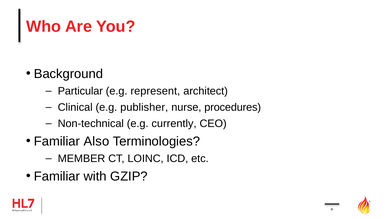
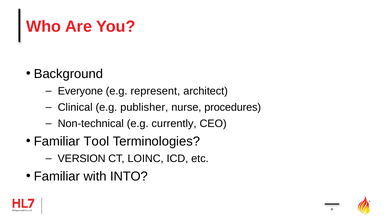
Particular: Particular -> Everyone (80, 91)
Also: Also -> Tool (96, 141)
MEMBER: MEMBER -> VERSION (82, 158)
GZIP: GZIP -> INTO (129, 176)
